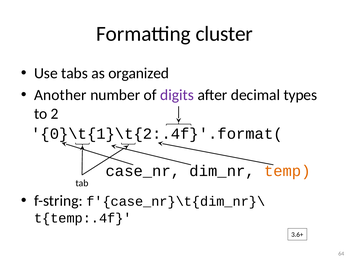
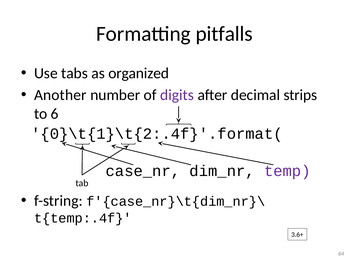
cluster: cluster -> pitfalls (224, 34)
types: types -> strips (300, 95)
2: 2 -> 6 (55, 114)
temp colour: orange -> purple (287, 171)
